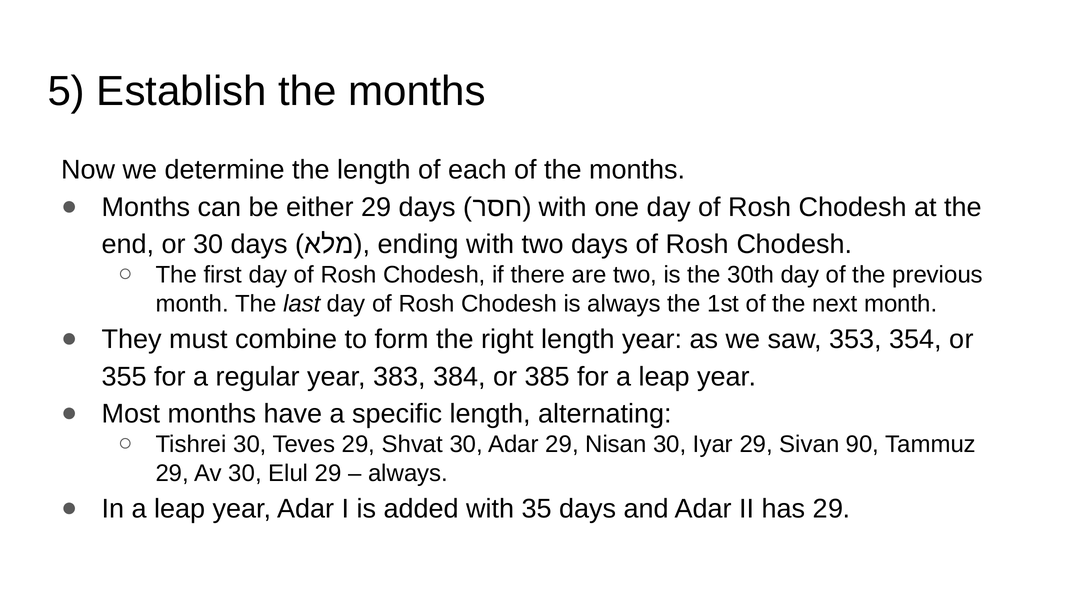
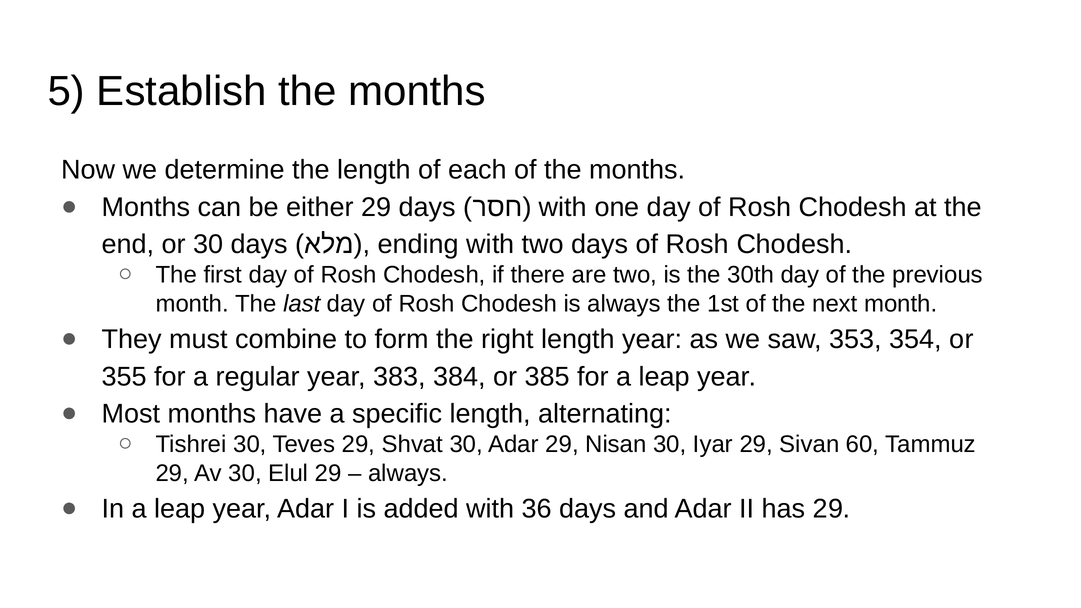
90: 90 -> 60 (862, 444)
35: 35 -> 36 (537, 509)
